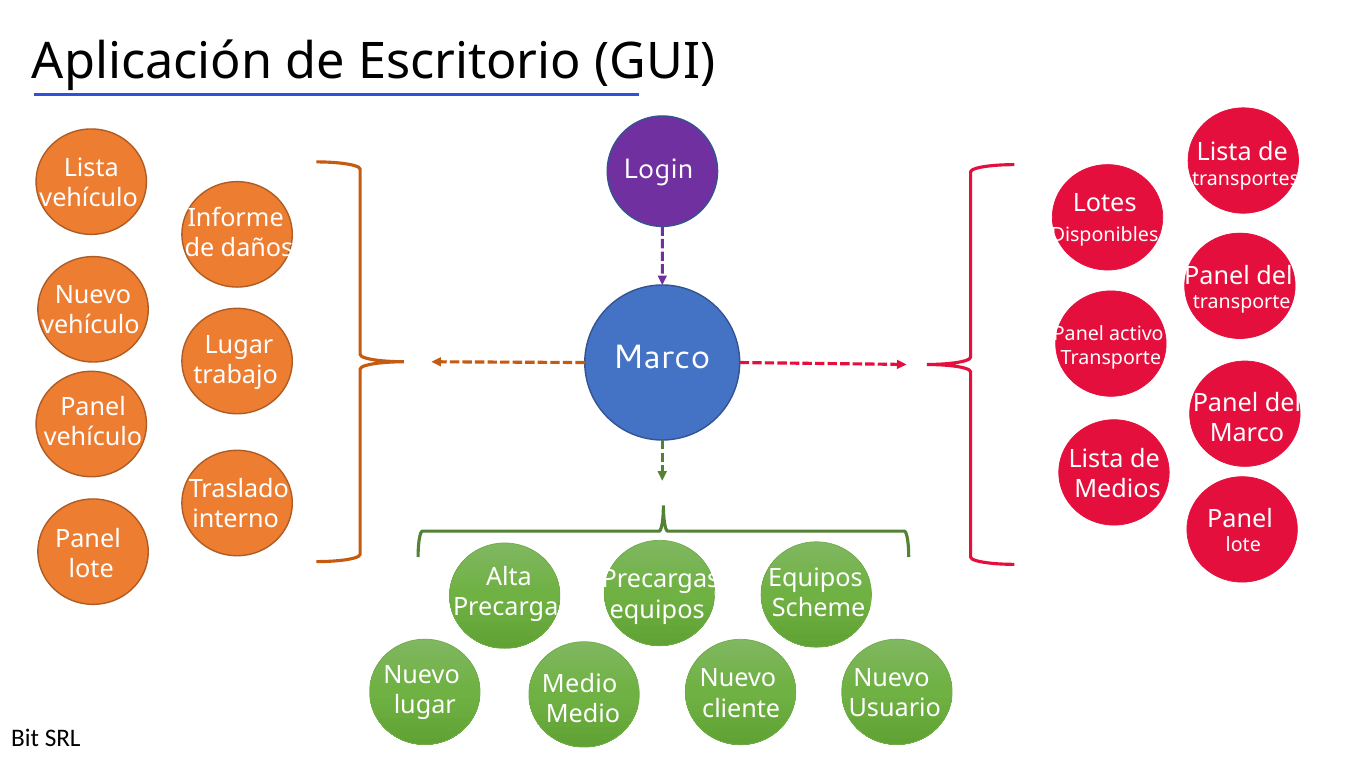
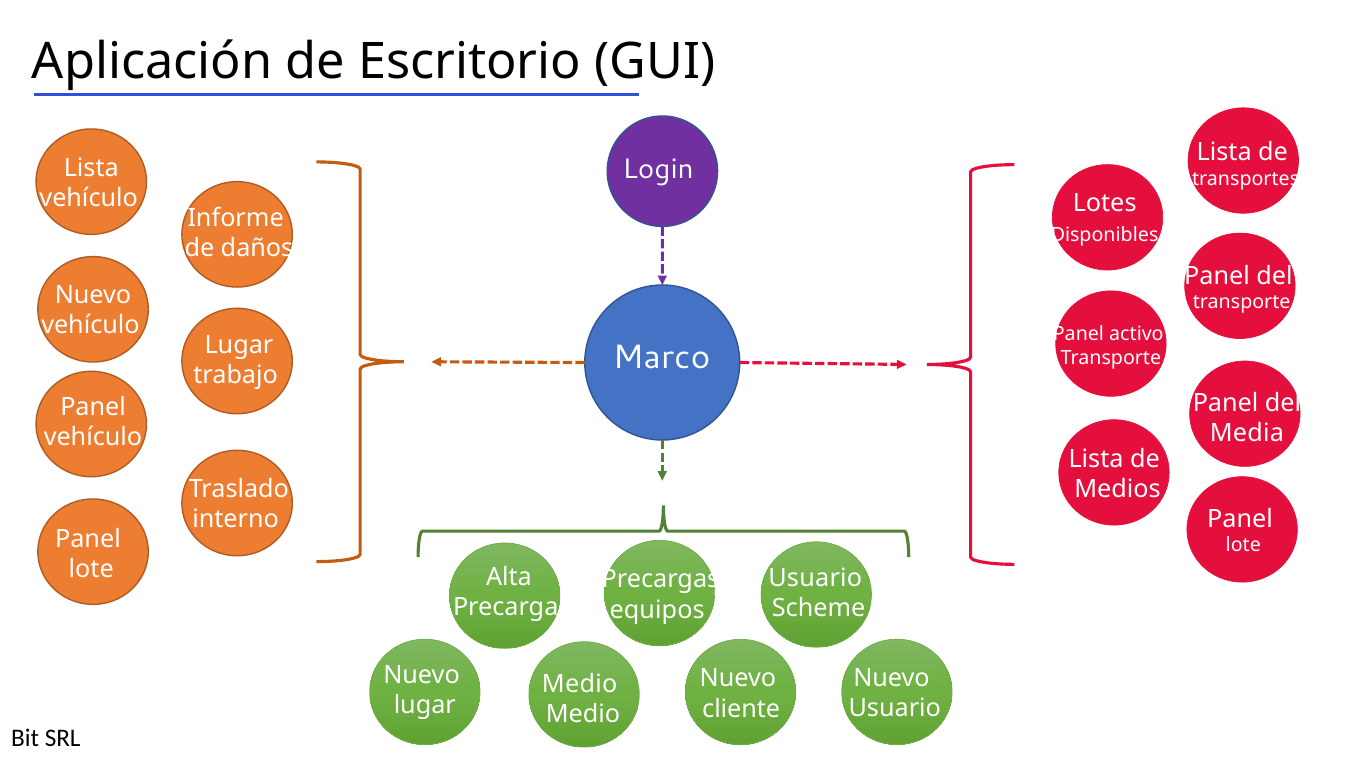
Marco: Marco -> Media (1247, 433)
Equipos: Equipos -> Usuario (815, 578)
